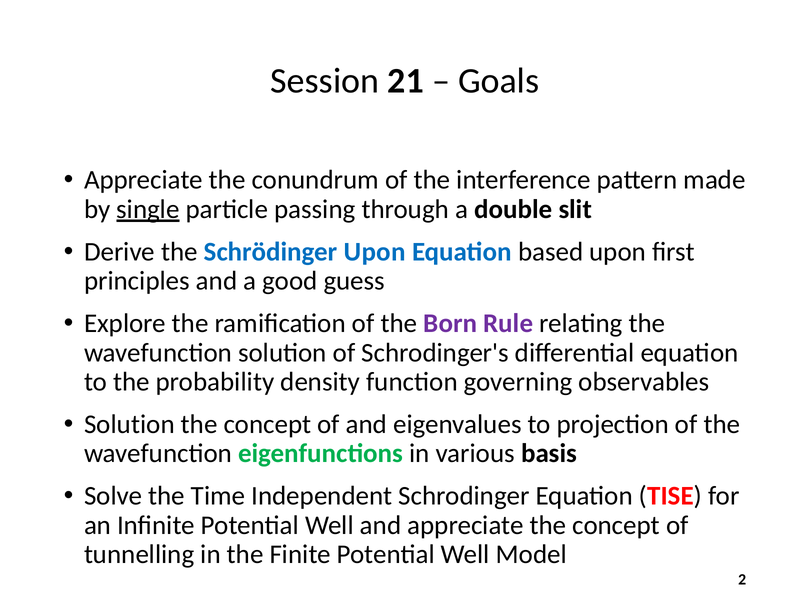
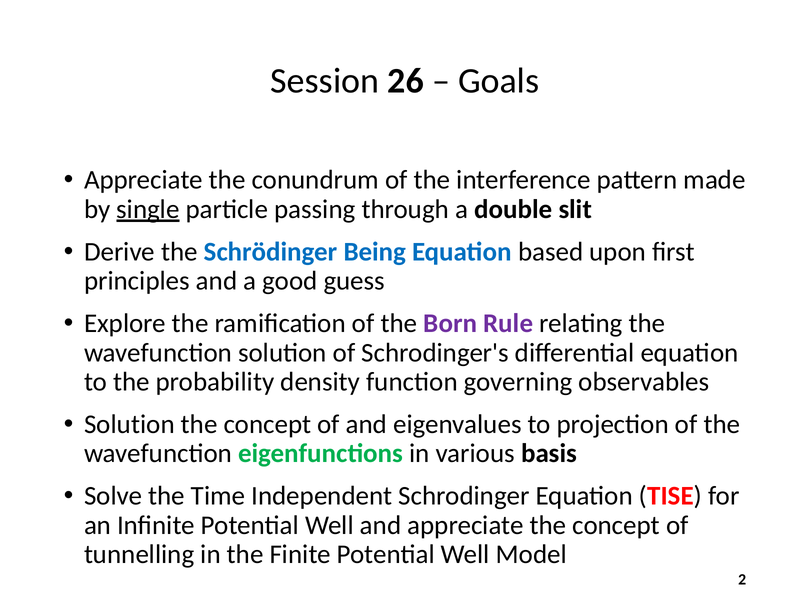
21: 21 -> 26 (406, 81)
Schrödinger Upon: Upon -> Being (375, 252)
